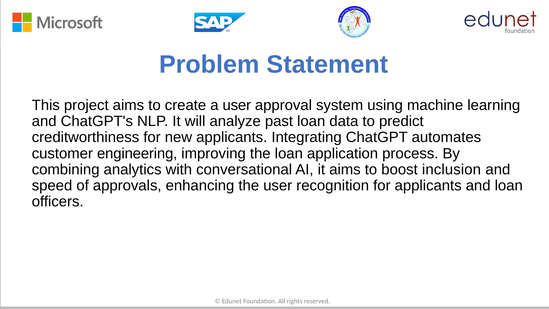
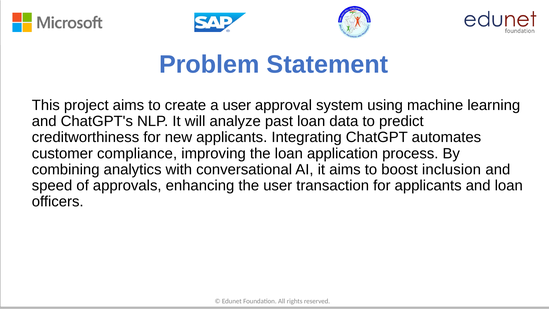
engineering: engineering -> compliance (137, 153)
recognition: recognition -> transaction (333, 186)
